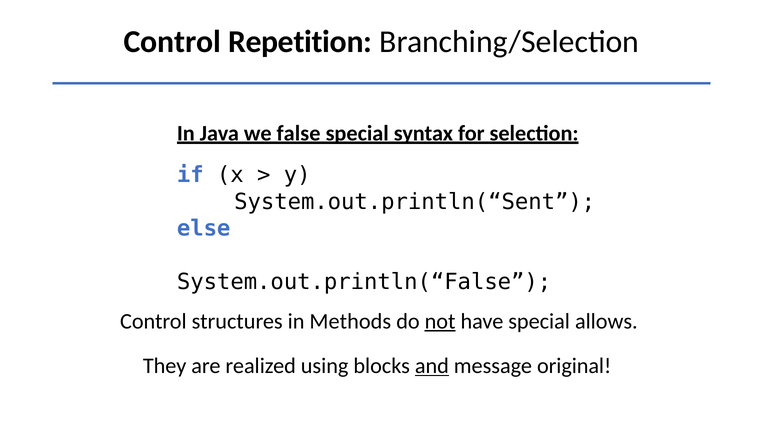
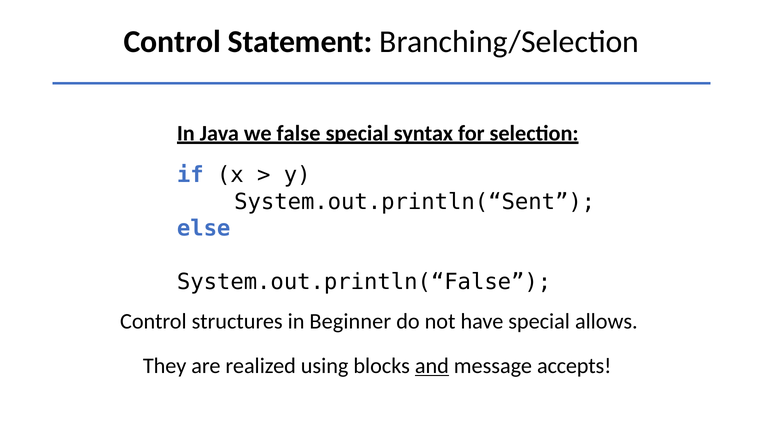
Repetition: Repetition -> Statement (300, 42)
Methods: Methods -> Beginner (350, 321)
not underline: present -> none (440, 321)
original: original -> accepts (574, 366)
